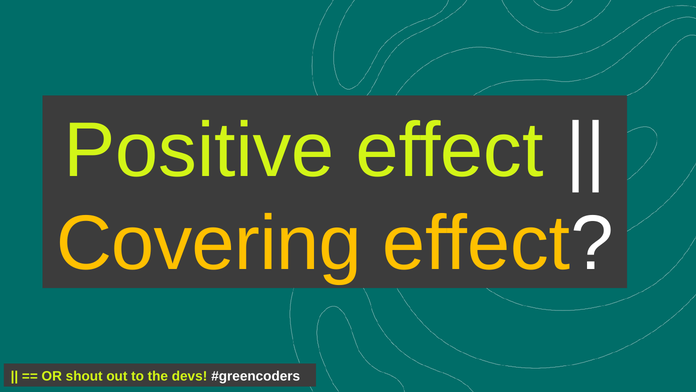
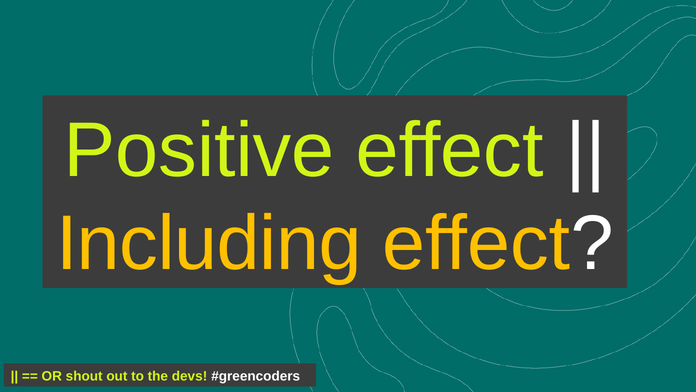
Covering: Covering -> Including (209, 243)
